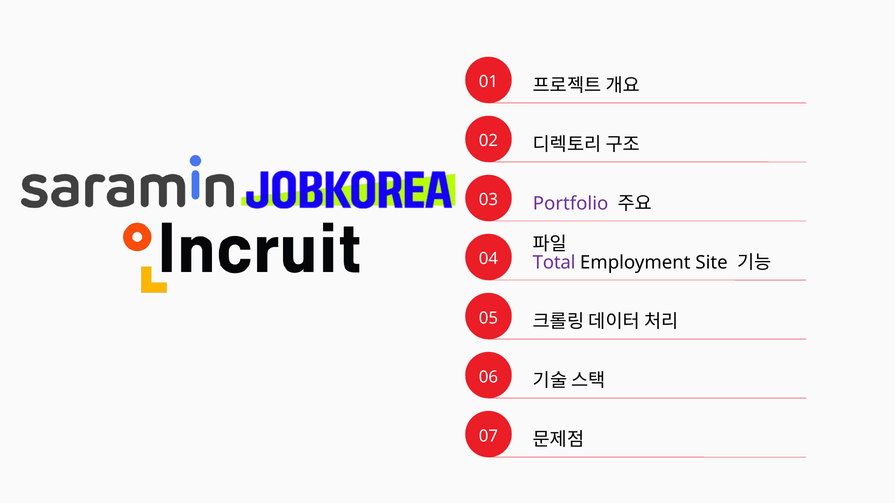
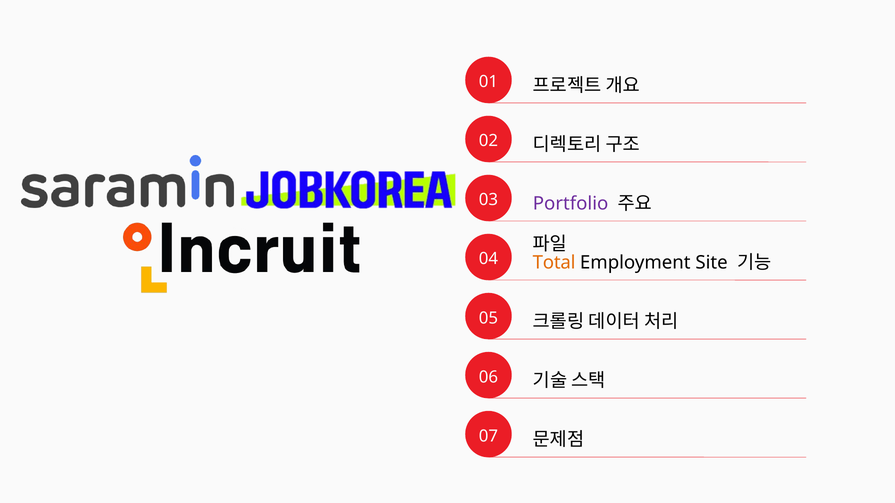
Total colour: purple -> orange (554, 263)
